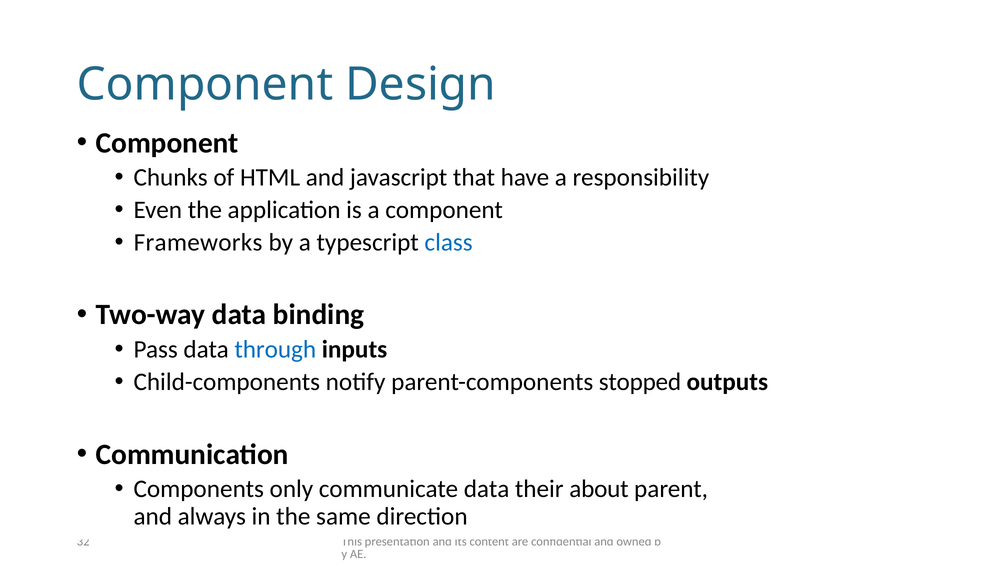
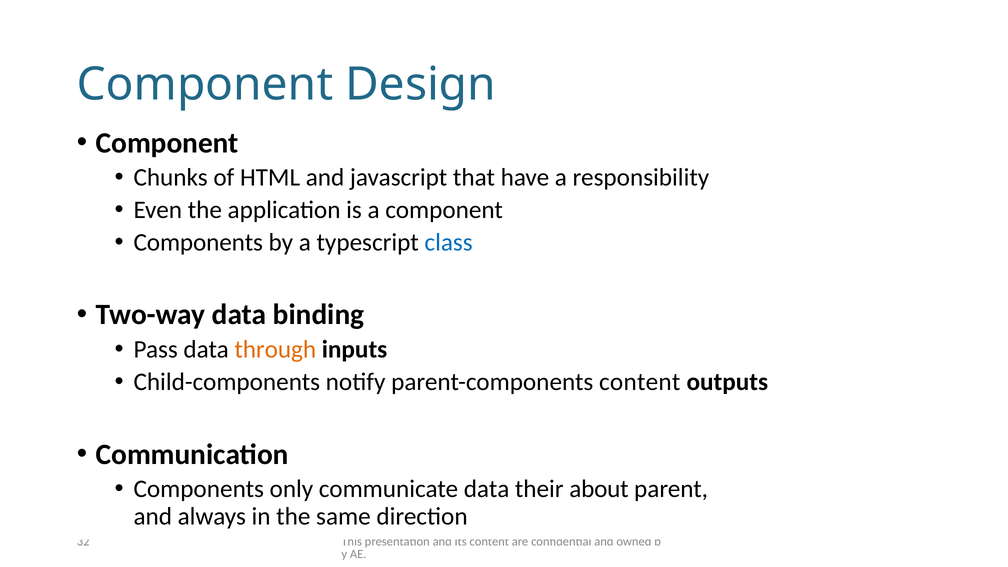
Frameworks: Frameworks -> Components (198, 242)
through colour: blue -> orange (275, 350)
parent-components stopped: stopped -> content (640, 382)
